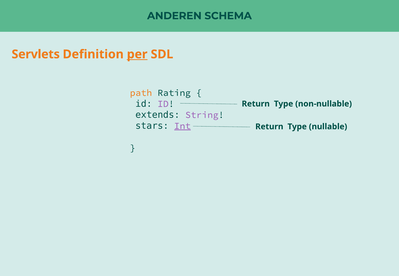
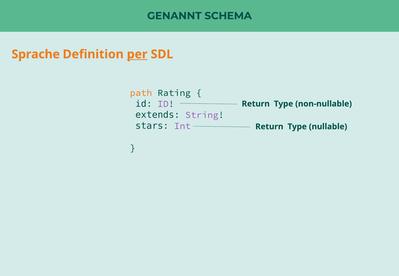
ANDEREN: ANDEREN -> GENANNT (174, 16)
Servlets: Servlets -> Sprache (36, 54)
Int underline: present -> none (182, 126)
